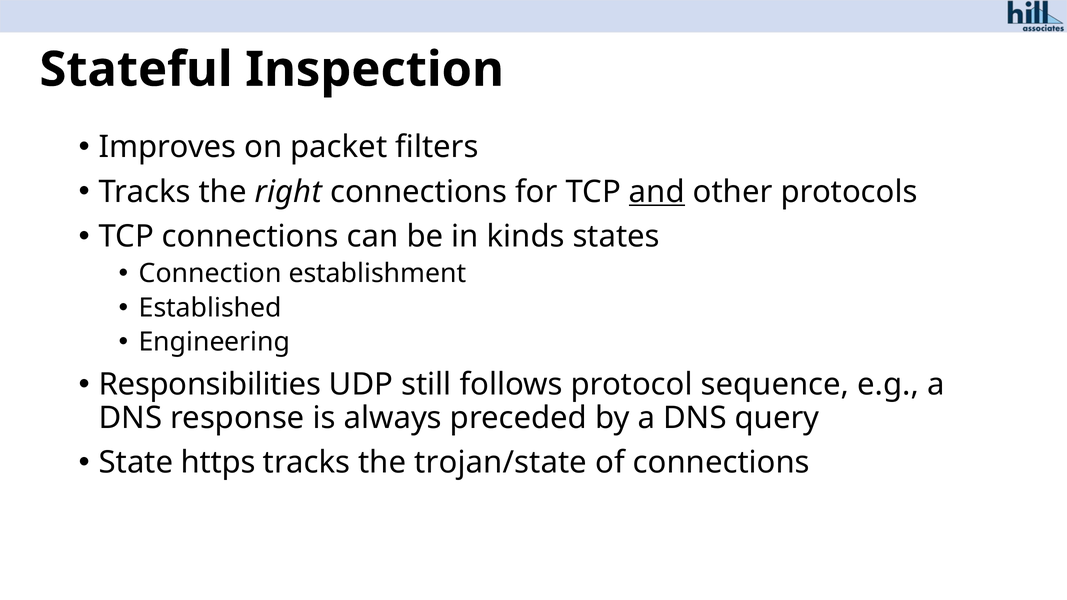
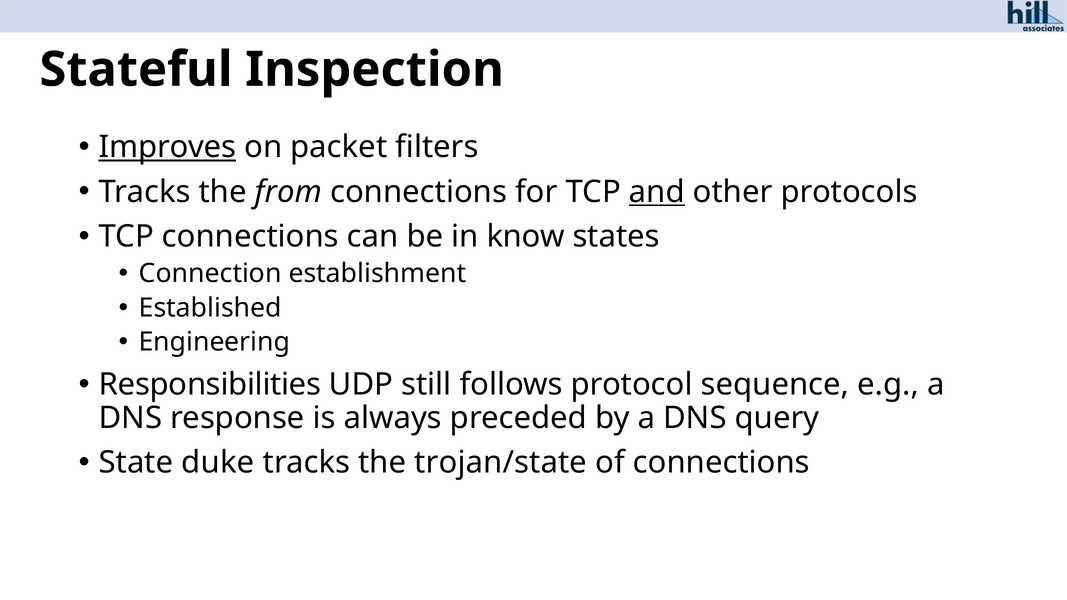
Improves underline: none -> present (168, 147)
right: right -> from (288, 192)
kinds: kinds -> know (526, 237)
https: https -> duke (218, 463)
